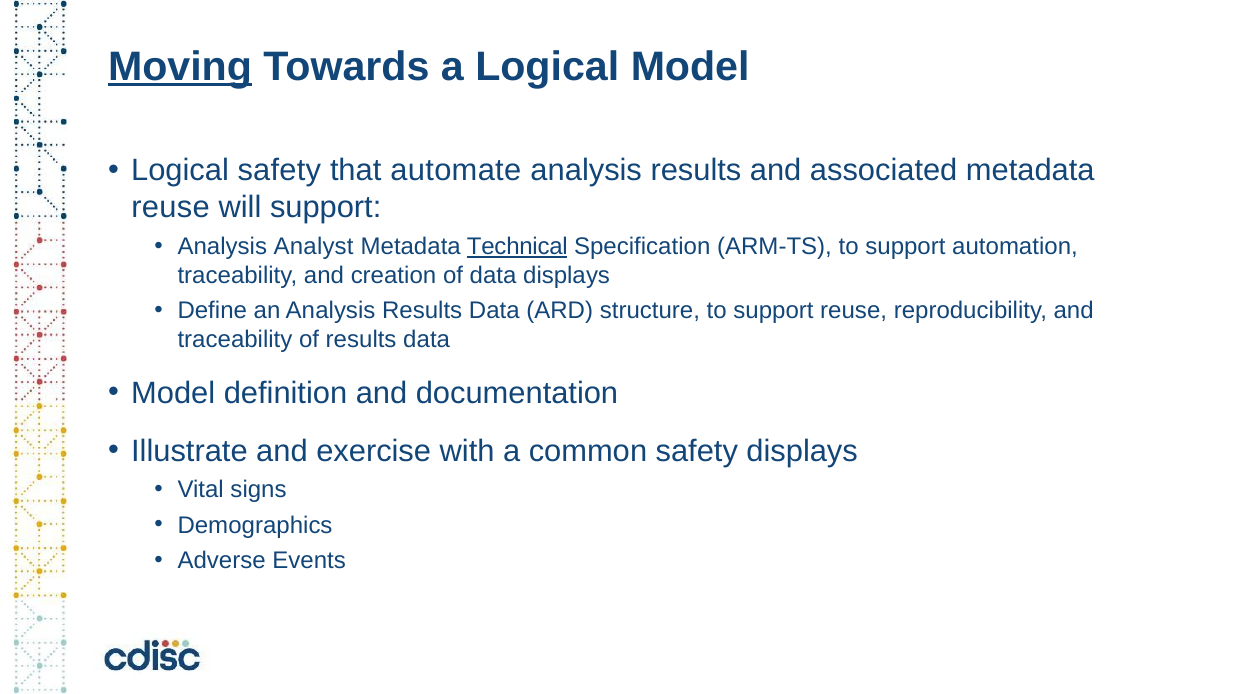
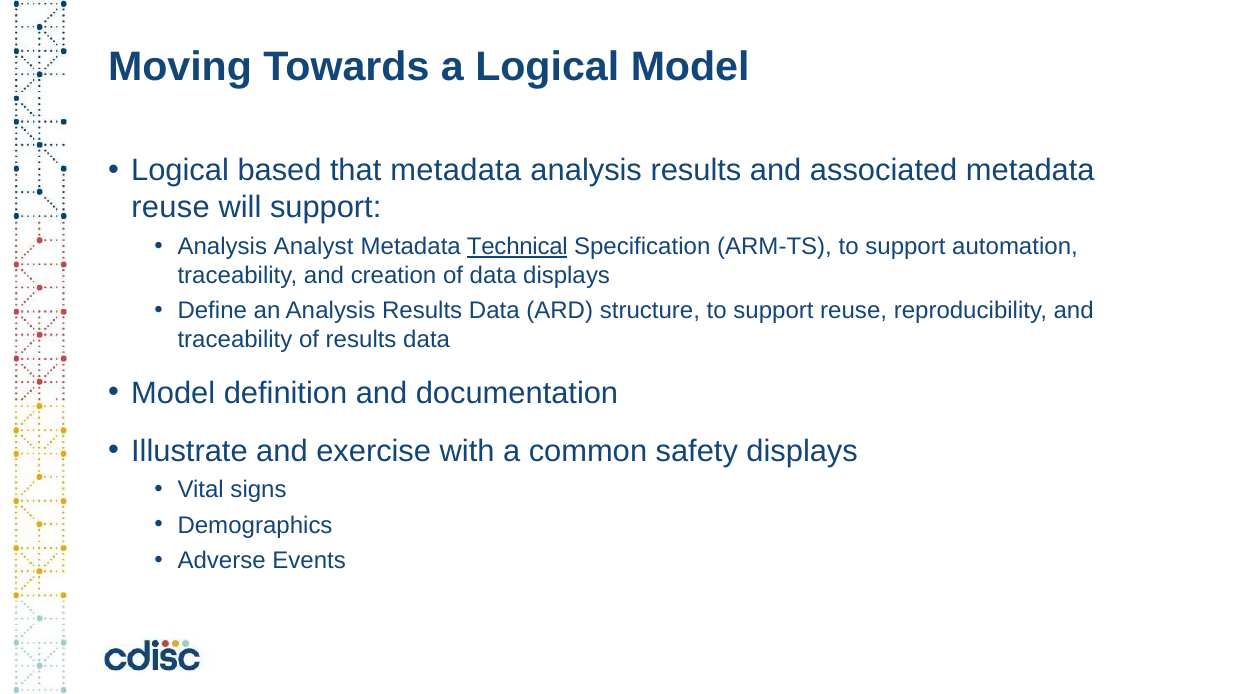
Moving underline: present -> none (180, 67)
Logical safety: safety -> based (279, 171)
that automate: automate -> metadata (456, 171)
